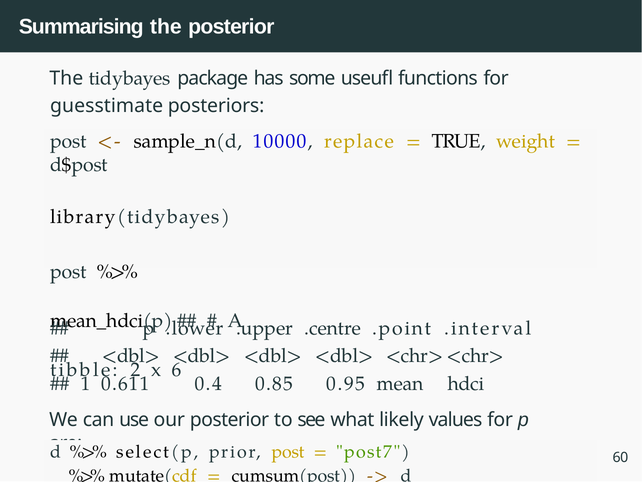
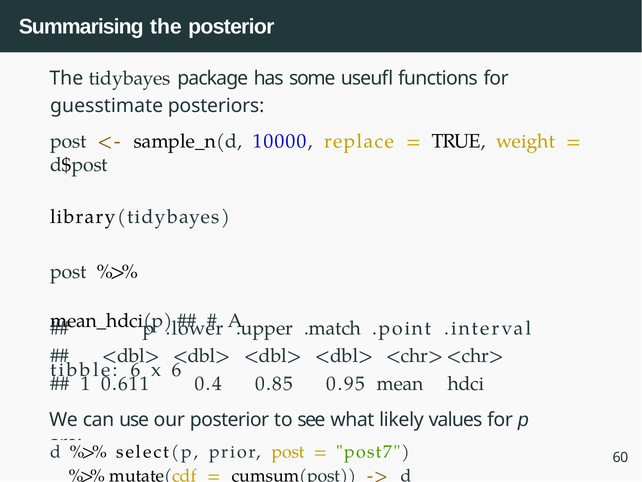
.centre: .centre -> .match (333, 328)
tibble 2: 2 -> 6 (136, 370)
